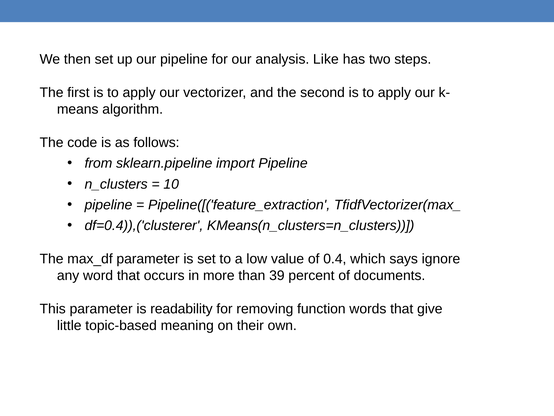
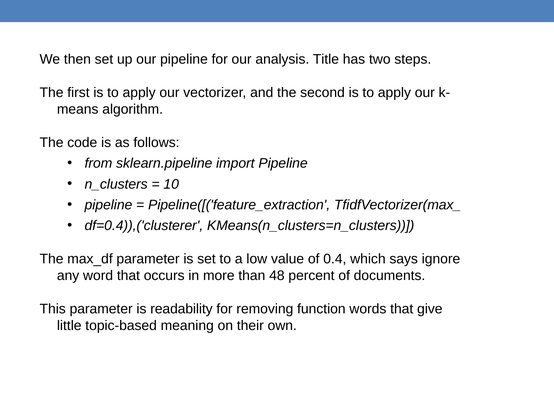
Like: Like -> Title (326, 59)
39: 39 -> 48 (277, 275)
